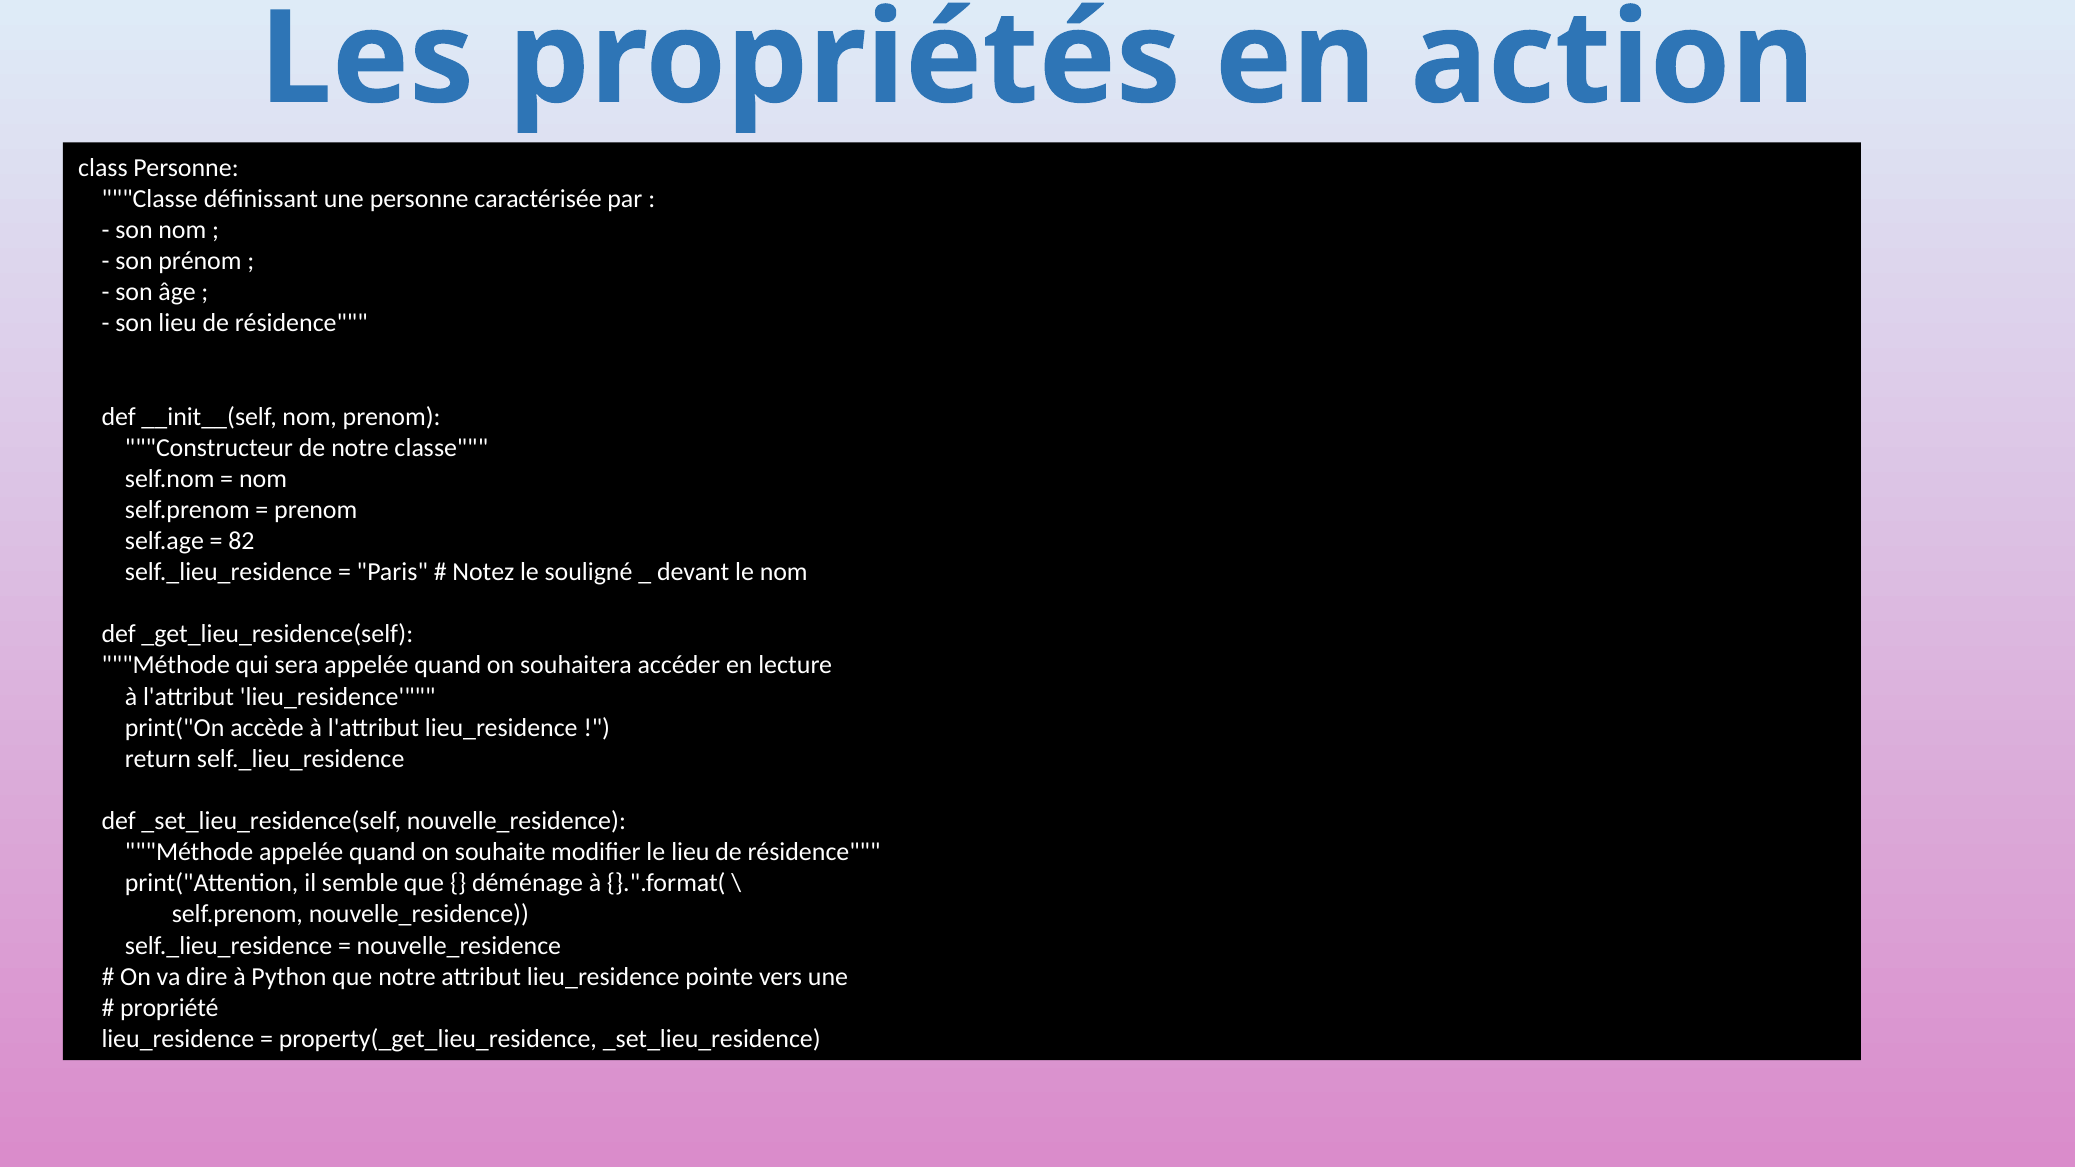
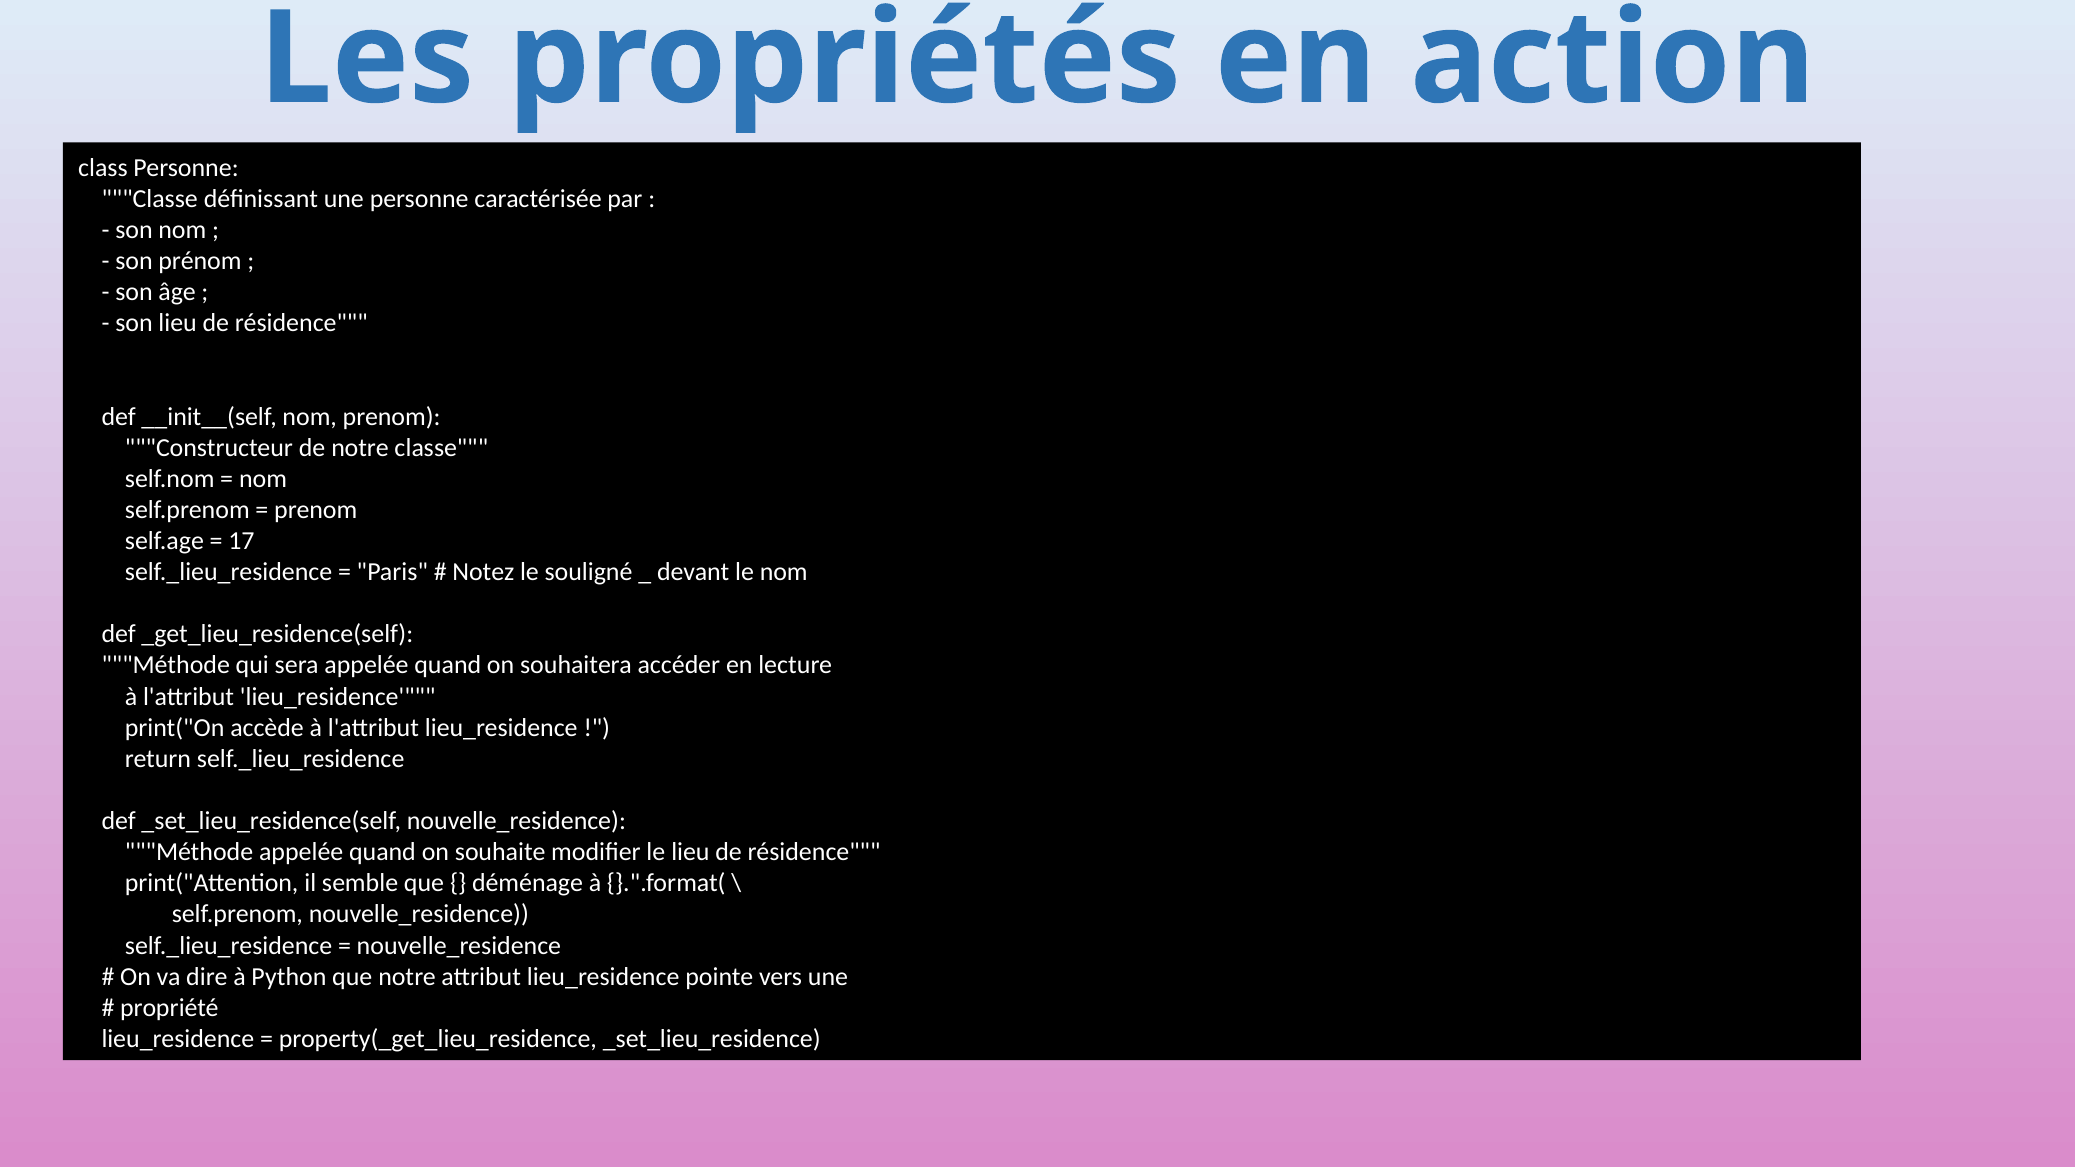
82: 82 -> 17 (241, 541)
